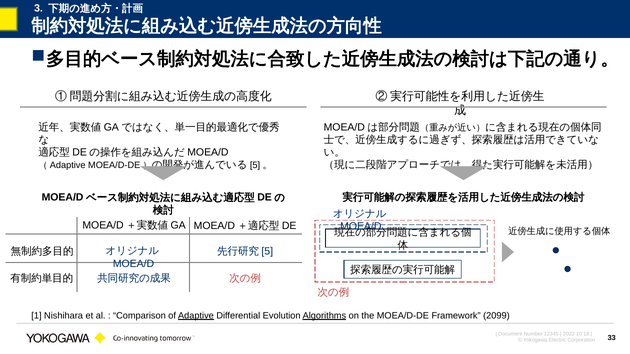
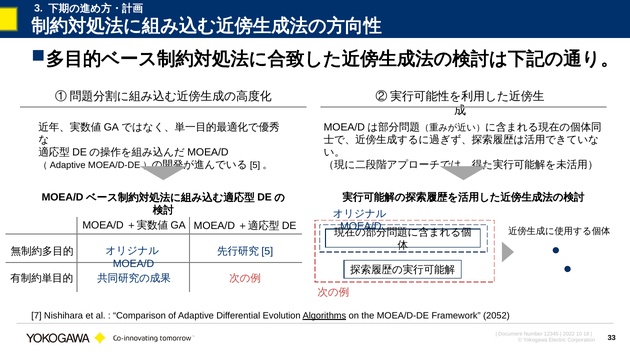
1: 1 -> 7 (36, 316)
Adaptive underline: present -> none (196, 316)
2099: 2099 -> 2052 (496, 316)
